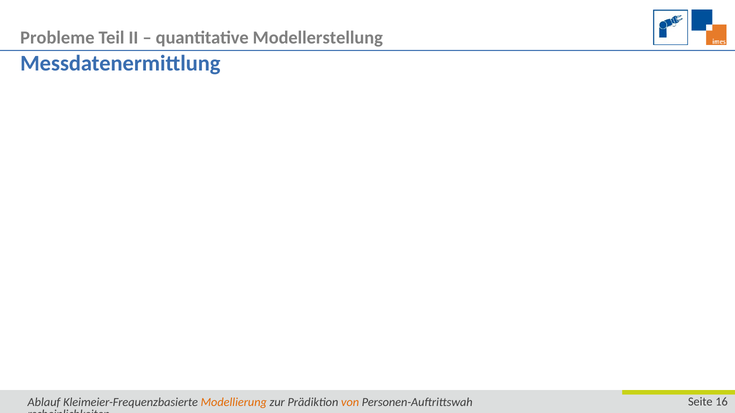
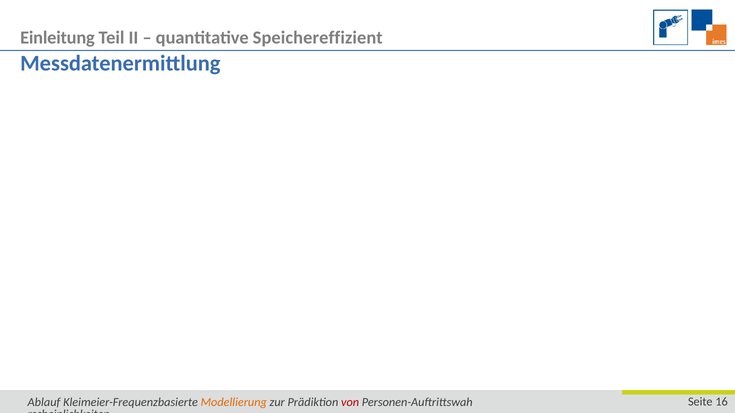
Probleme: Probleme -> Einleitung (57, 38)
Modellerstellung: Modellerstellung -> Speichereffizient (318, 38)
von colour: orange -> red (350, 403)
